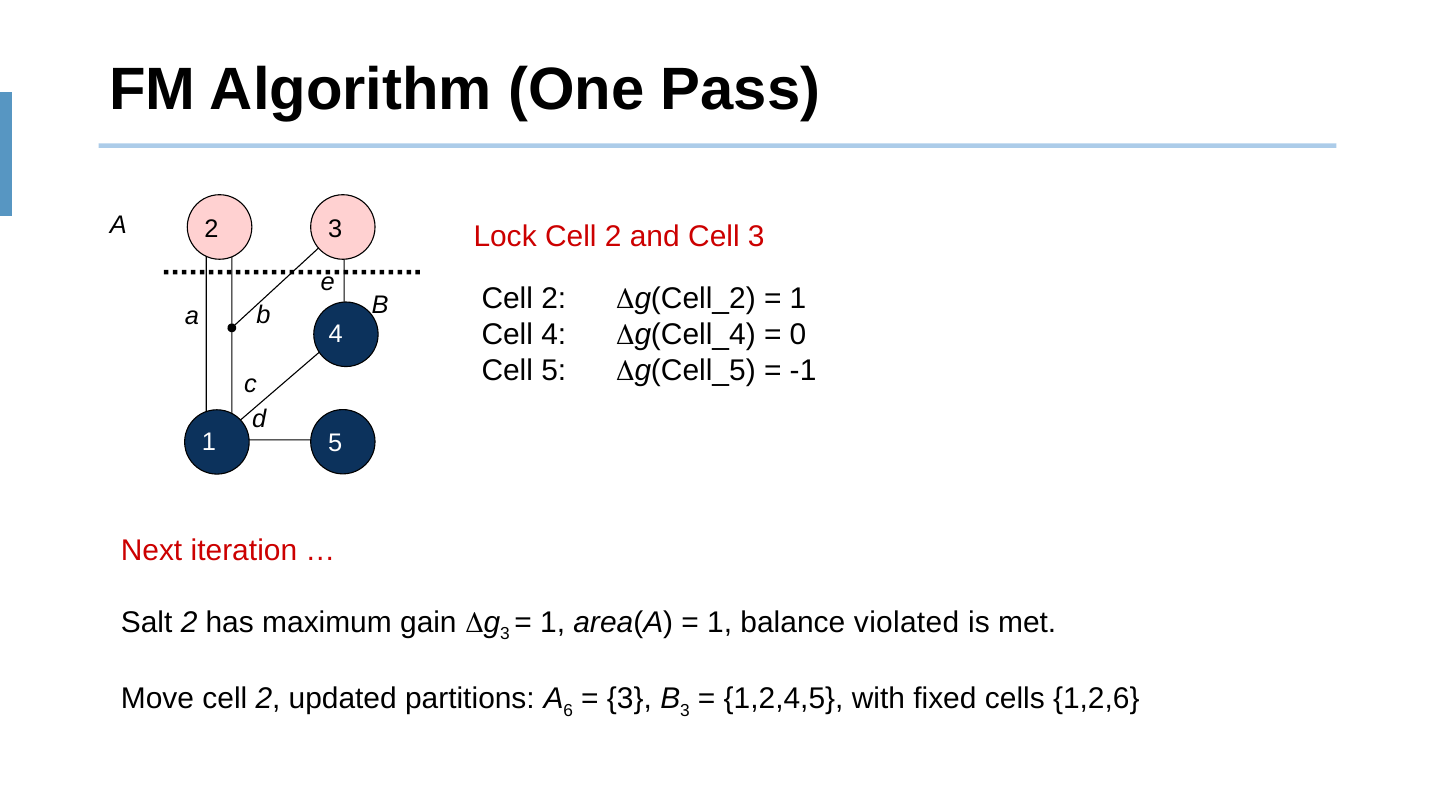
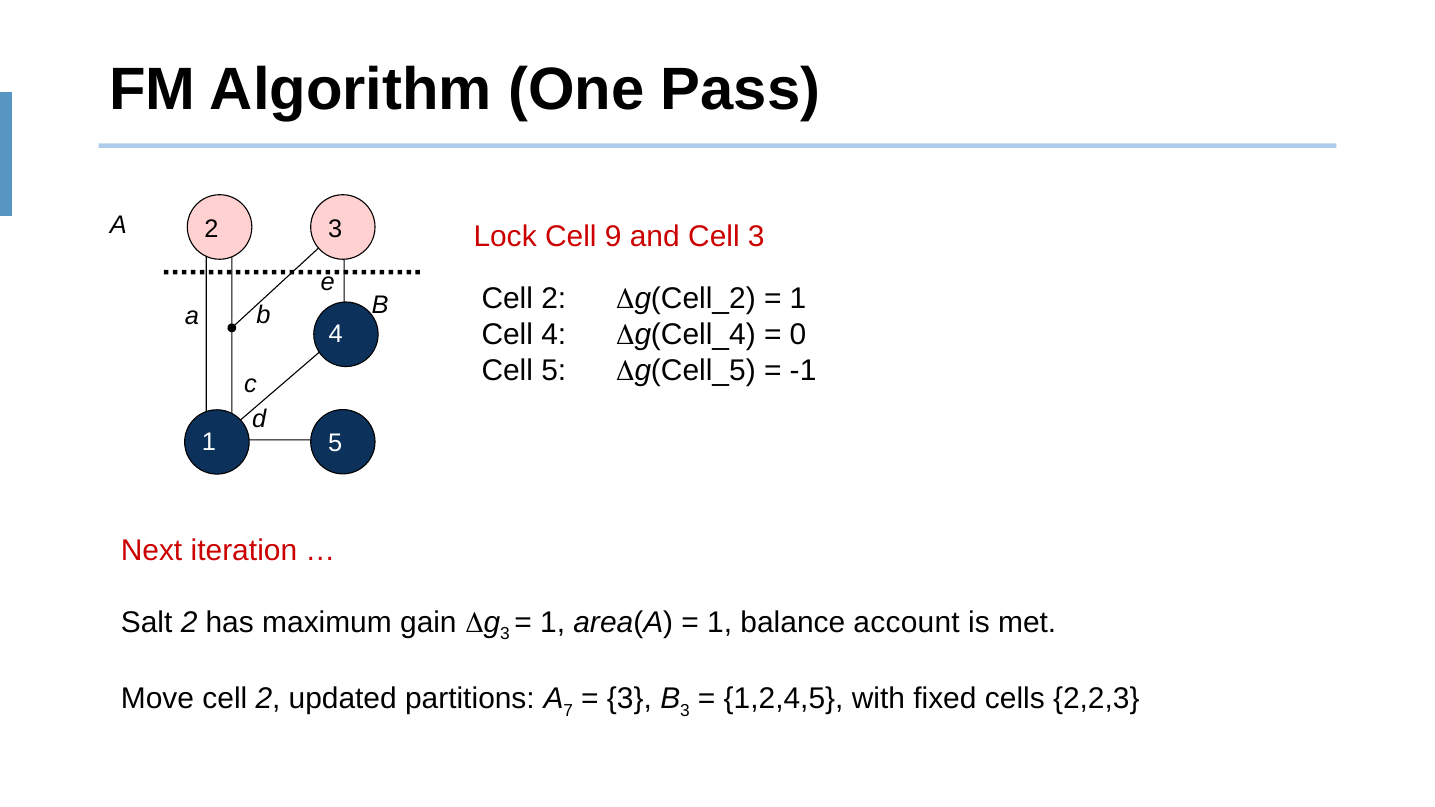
Lock Cell 2: 2 -> 9 (613, 237)
violated: violated -> account (907, 622)
6: 6 -> 7 (568, 711)
1,2,6: 1,2,6 -> 2,2,3 (1096, 699)
